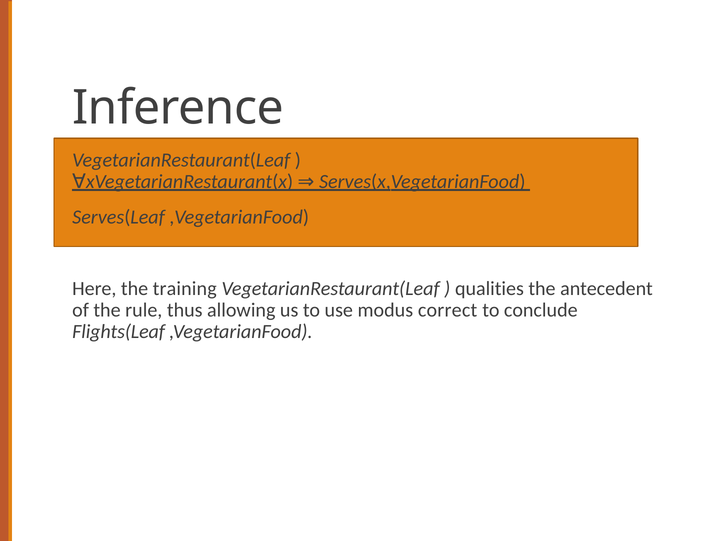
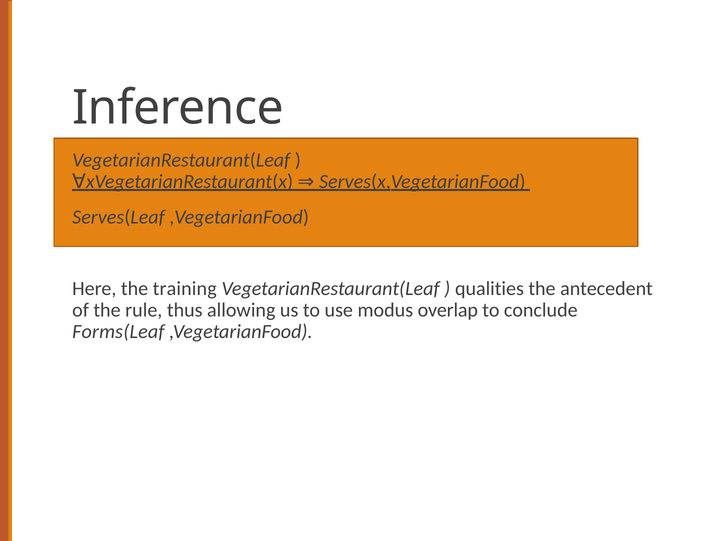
correct: correct -> overlap (448, 310)
Flights(Leaf: Flights(Leaf -> Forms(Leaf (118, 332)
